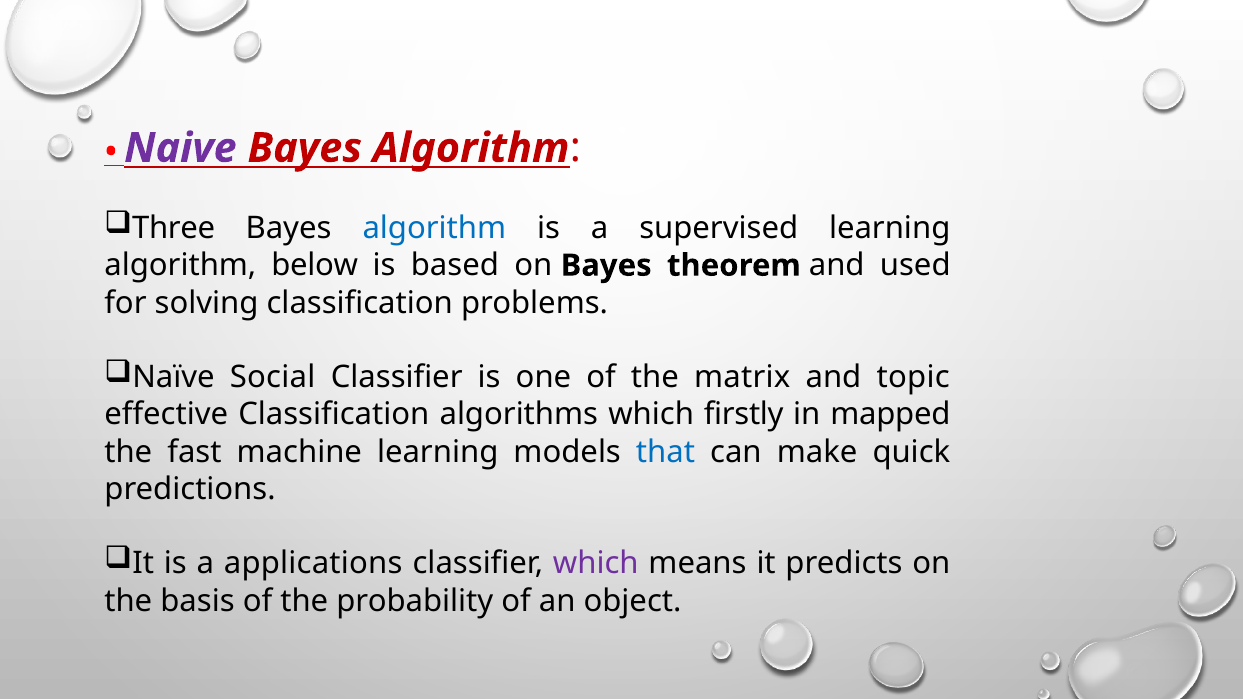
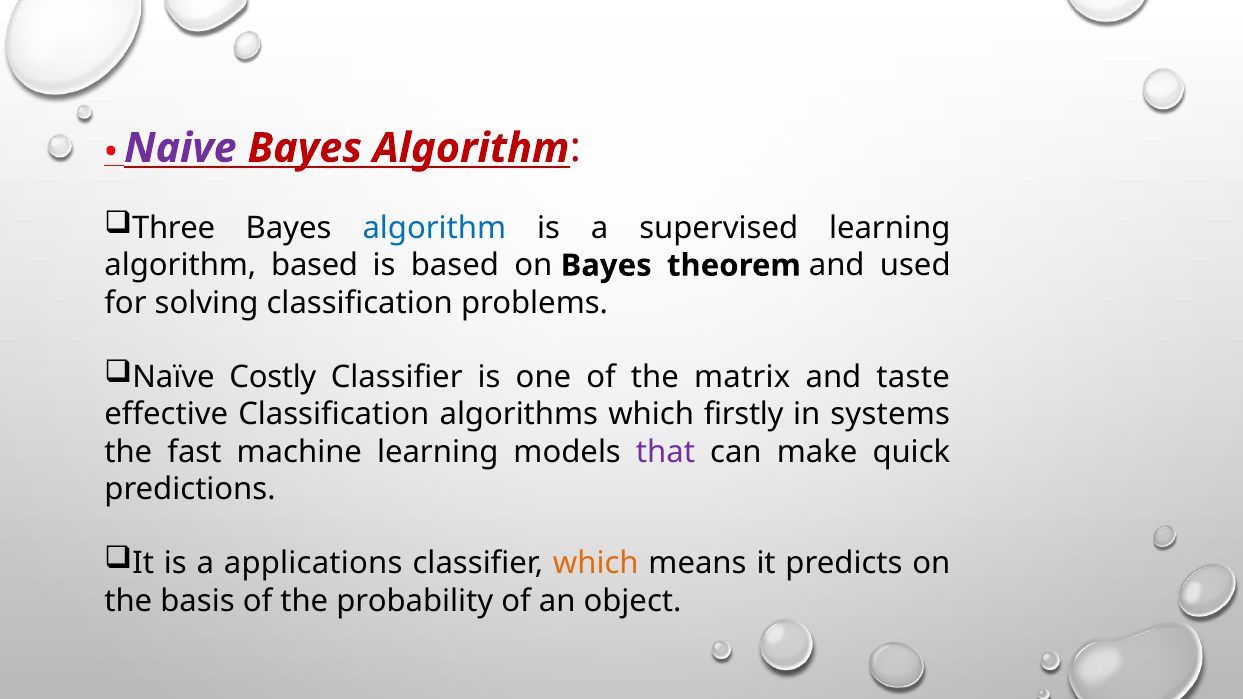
algorithm below: below -> based (315, 266)
Social: Social -> Costly (273, 377)
topic: topic -> taste (913, 377)
mapped: mapped -> systems (890, 415)
that colour: blue -> purple (666, 452)
which colour: purple -> orange (596, 564)
